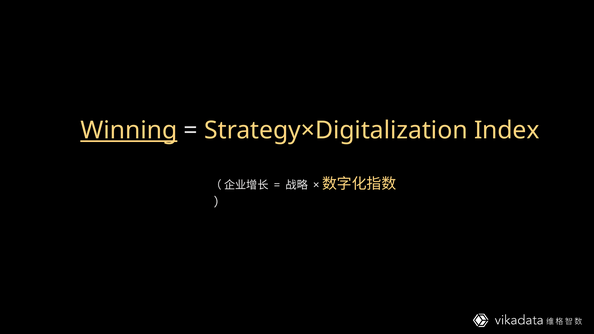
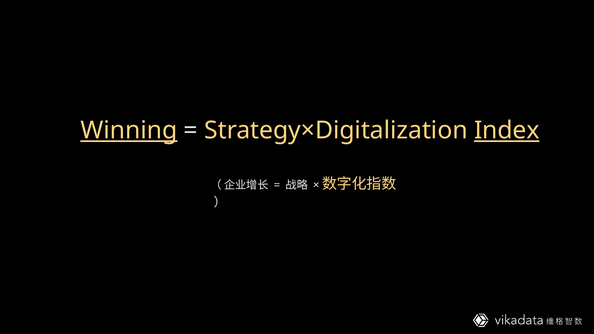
Index underline: none -> present (507, 131)
